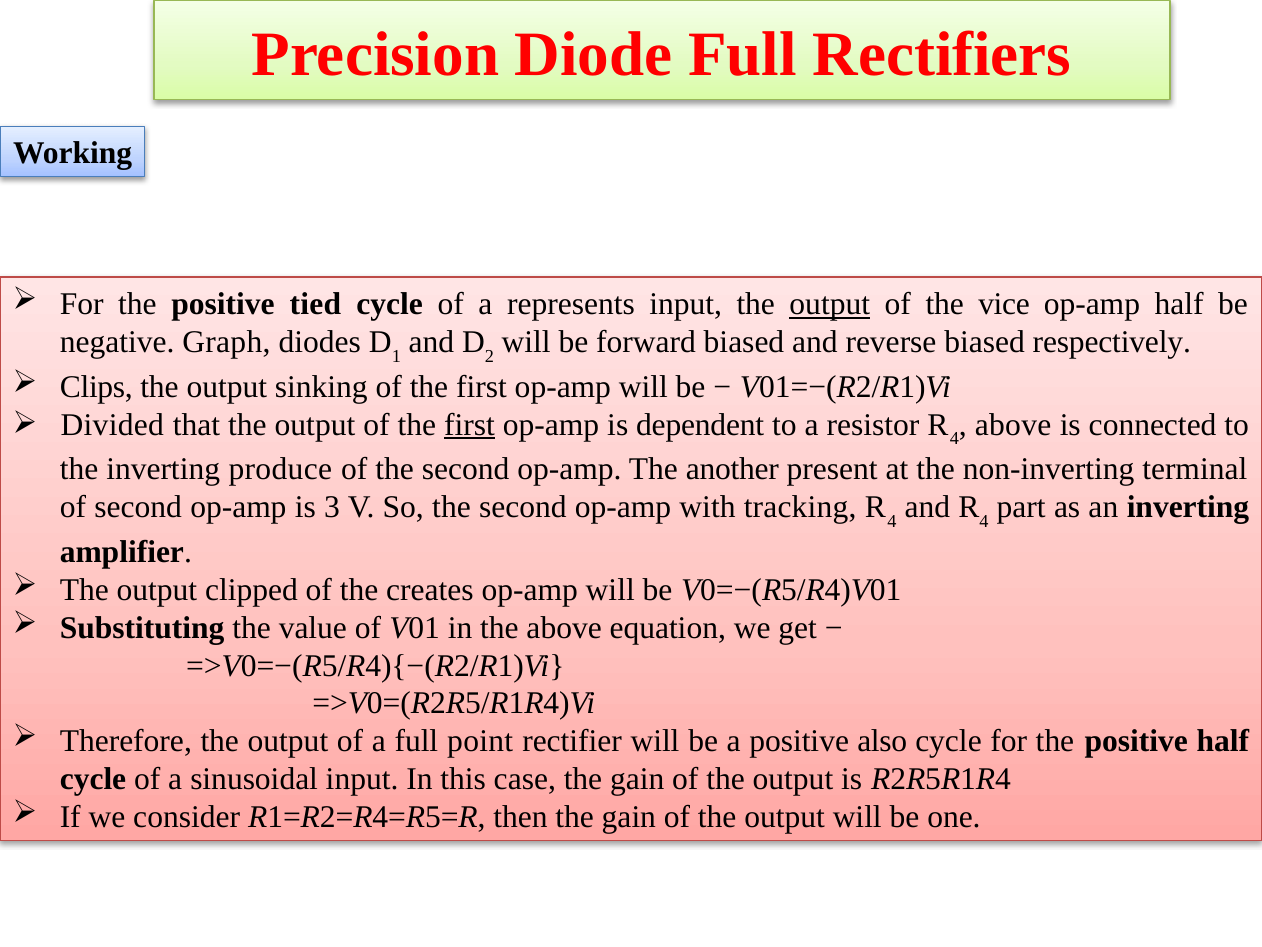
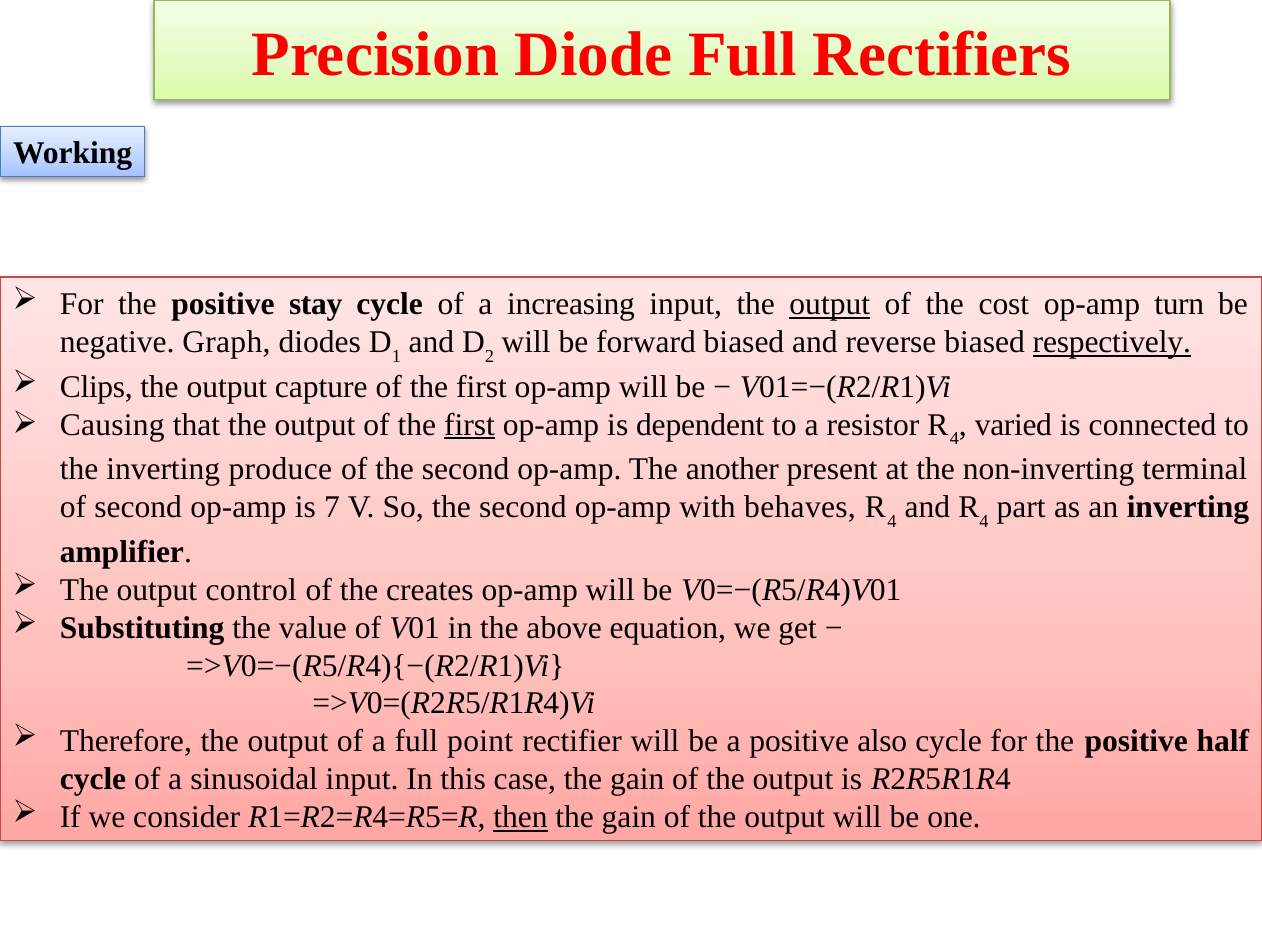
tied: tied -> stay (316, 304)
represents: represents -> increasing (571, 304)
vice: vice -> cost (1004, 304)
op-amp half: half -> turn (1179, 304)
respectively underline: none -> present (1112, 342)
sinking: sinking -> capture (321, 387)
Divided: Divided -> Causing (112, 425)
above: above -> varied (1013, 425)
3: 3 -> 7 (332, 507)
tracking: tracking -> behaves (800, 507)
clipped: clipped -> control (251, 590)
then underline: none -> present (520, 817)
